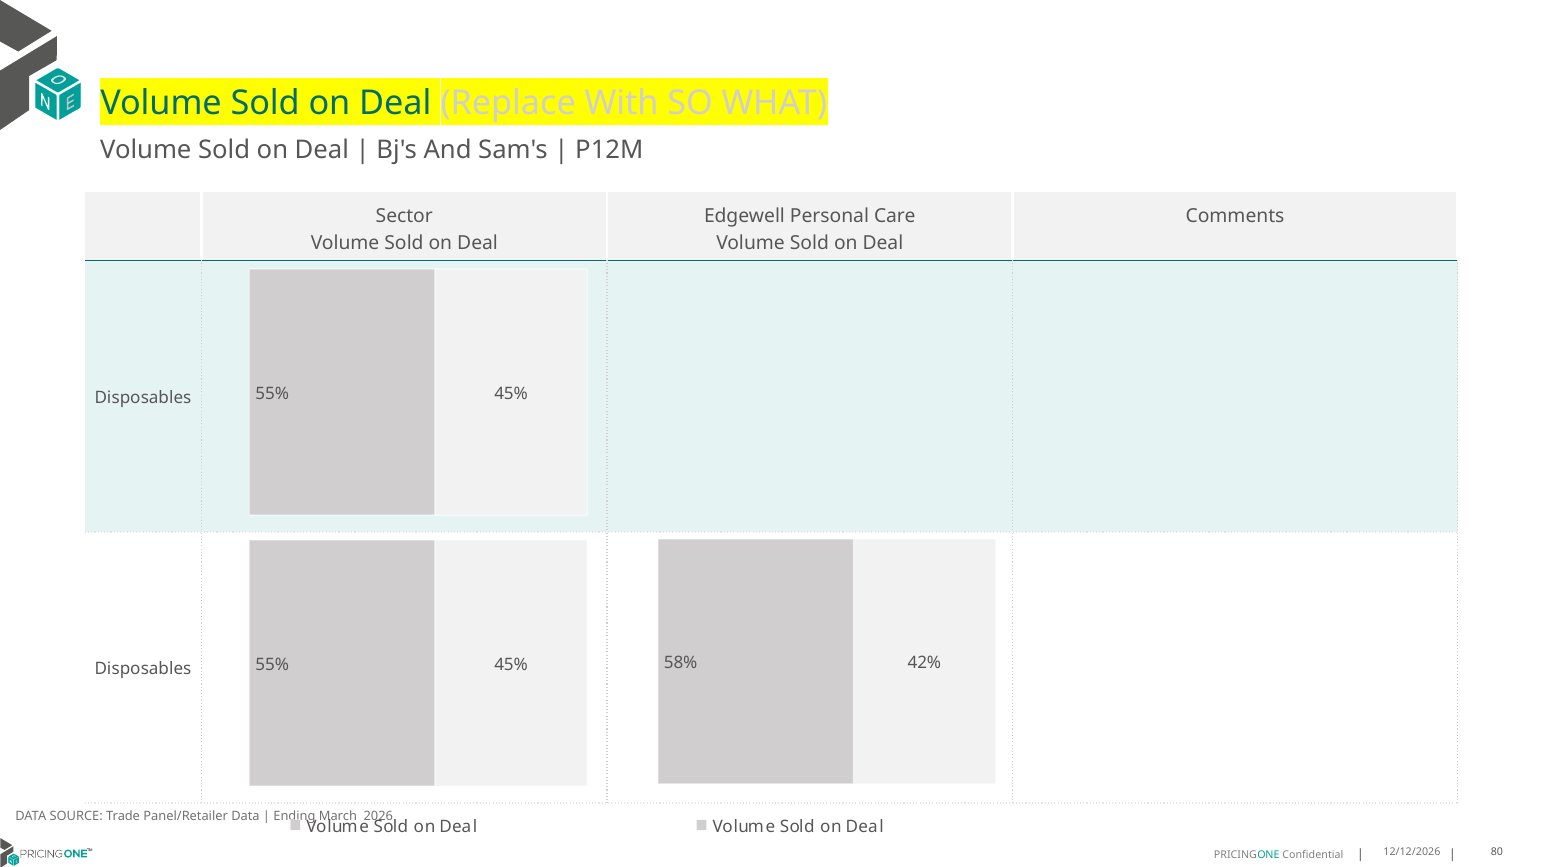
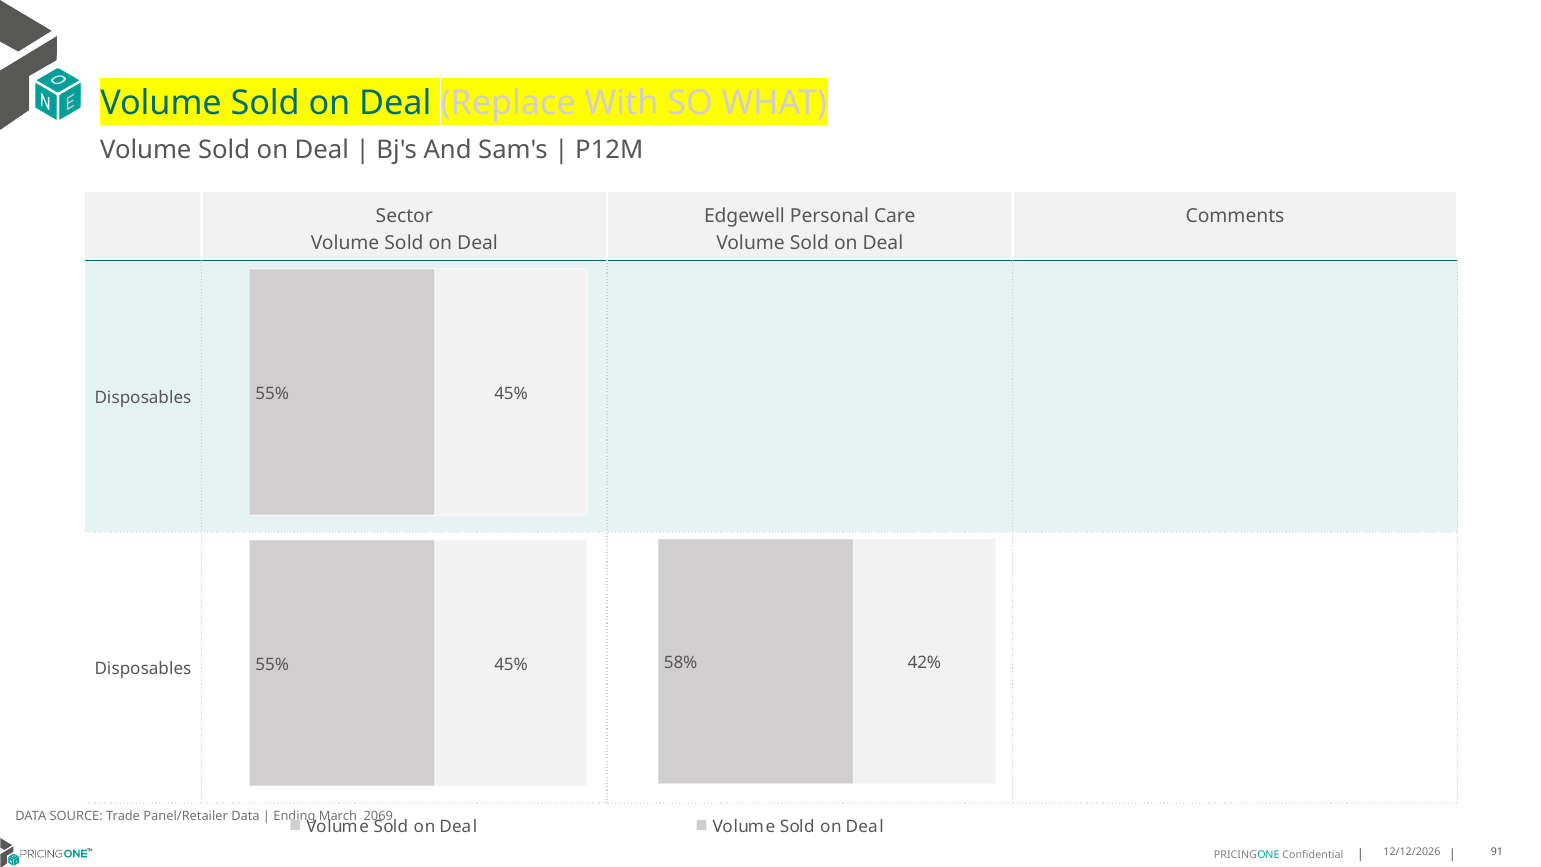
2026: 2026 -> 2069 (378, 816)
80: 80 -> 91 (1497, 852)
